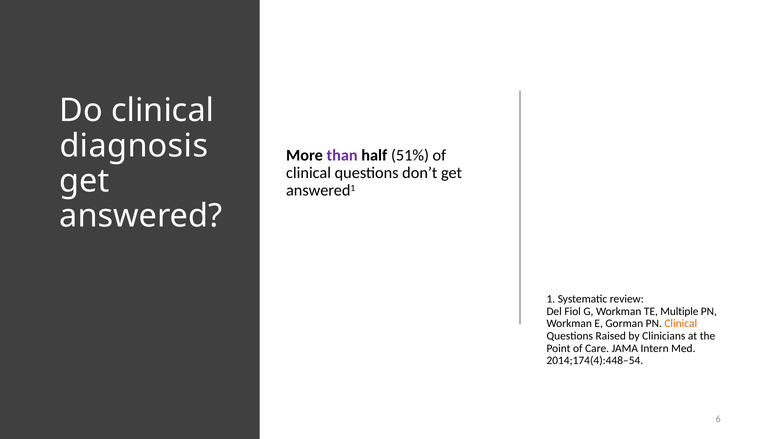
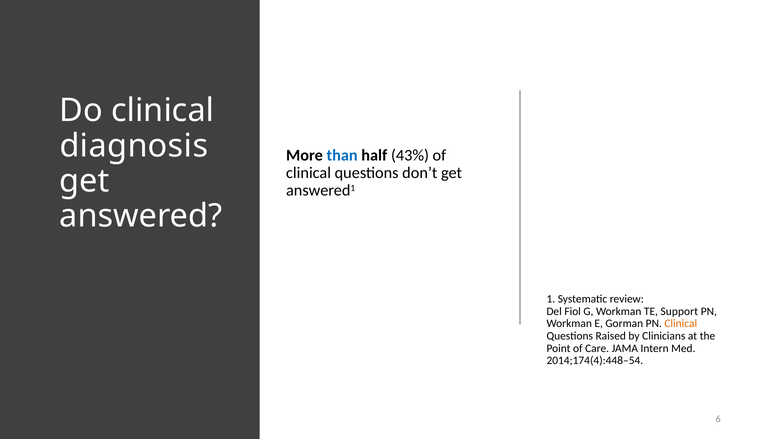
than colour: purple -> blue (342, 155)
51%: 51% -> 43% (410, 155)
Multiple: Multiple -> Support (679, 311)
